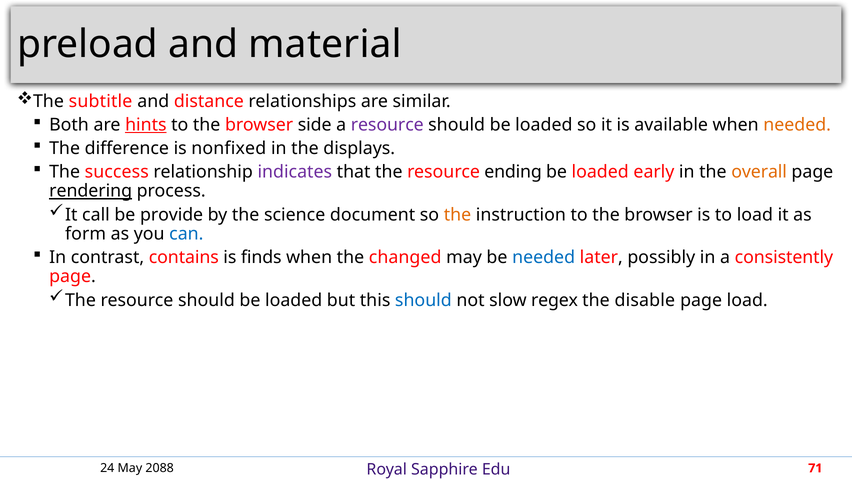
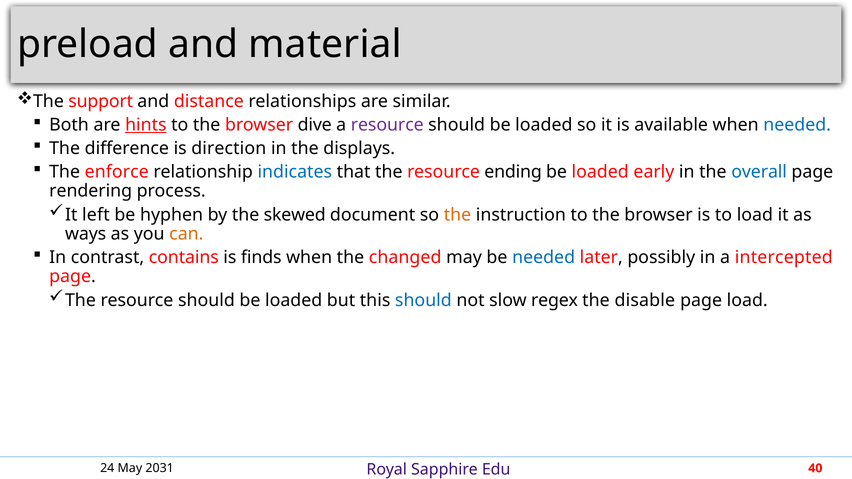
subtitle: subtitle -> support (101, 101)
side: side -> dive (315, 125)
needed colour: orange -> blue (797, 125)
nonfixed: nonfixed -> direction (229, 148)
success: success -> enforce (117, 172)
indicates colour: purple -> blue (295, 172)
overall colour: orange -> blue (759, 172)
rendering underline: present -> none (91, 191)
call: call -> left (96, 215)
provide: provide -> hyphen (172, 215)
science: science -> skewed (295, 215)
form: form -> ways (86, 234)
can colour: blue -> orange (186, 234)
consistently: consistently -> intercepted (784, 258)
2088: 2088 -> 2031 (160, 468)
71: 71 -> 40 (815, 468)
